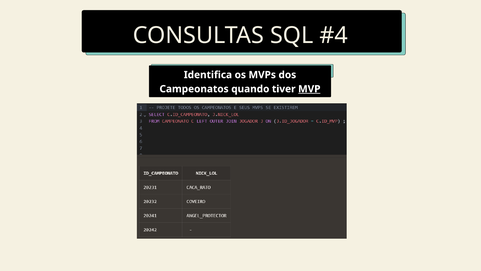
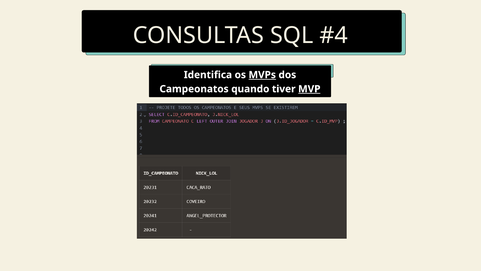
MVPs underline: none -> present (262, 75)
